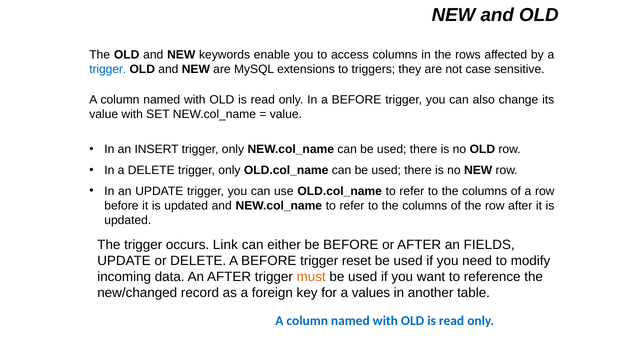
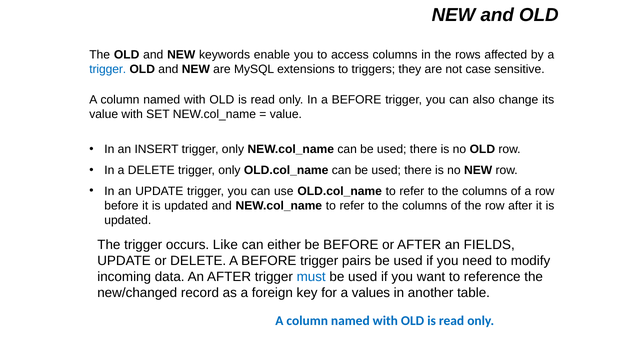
Link: Link -> Like (225, 245)
reset: reset -> pairs (357, 261)
must colour: orange -> blue (311, 277)
